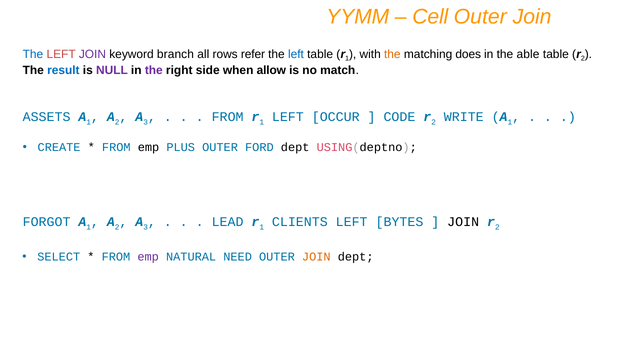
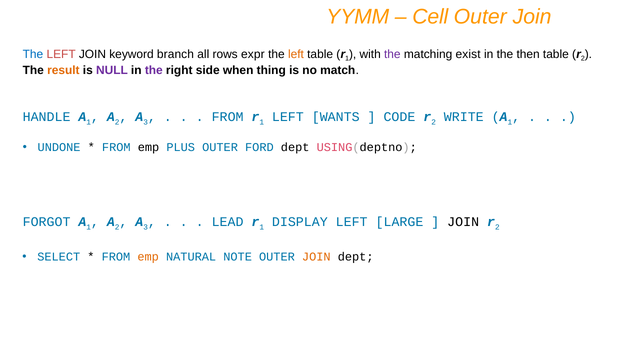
JOIN colour: purple -> black (92, 54)
refer: refer -> expr (253, 54)
left colour: blue -> orange (296, 54)
the colour: orange -> purple (392, 54)
does: does -> exist (468, 54)
able: able -> then (528, 54)
result colour: blue -> orange (63, 70)
allow: allow -> thing (271, 70)
ASSETS: ASSETS -> HANDLE (47, 117)
OCCUR: OCCUR -> WANTS (336, 117)
CREATE: CREATE -> UNDONE (59, 147)
CLIENTS: CLIENTS -> DISPLAY (300, 222)
BYTES: BYTES -> LARGE (399, 222)
emp colour: purple -> orange (148, 257)
NEED: NEED -> NOTE (238, 257)
